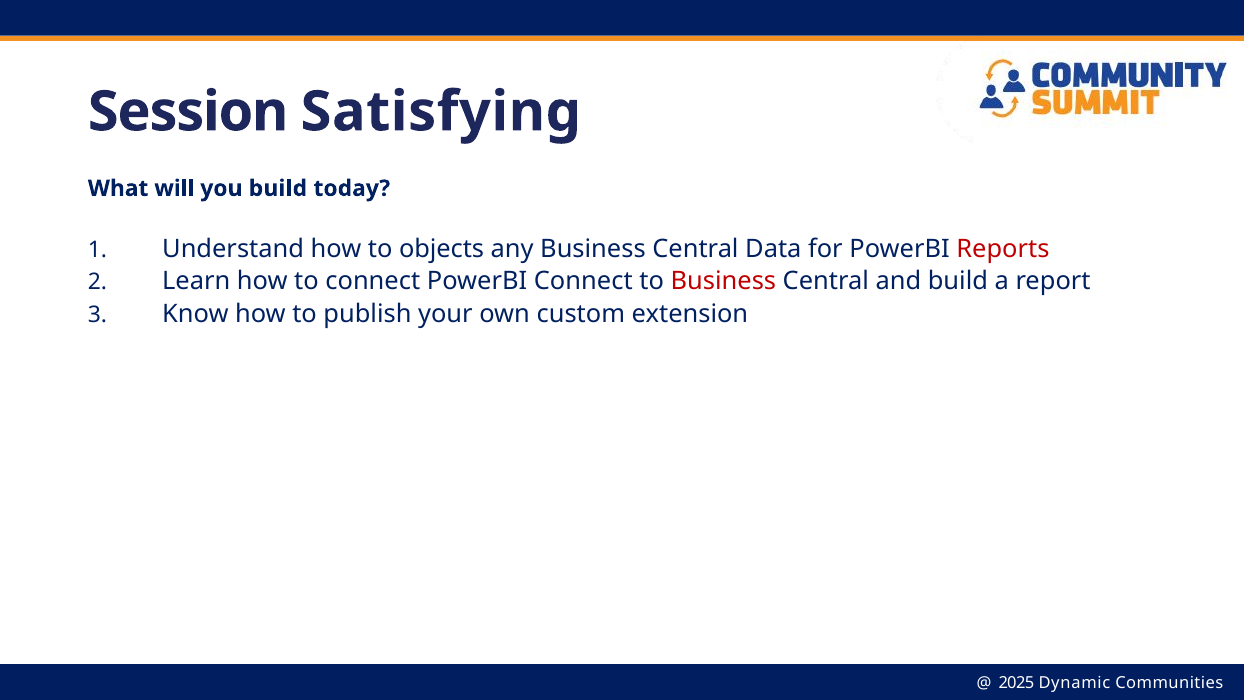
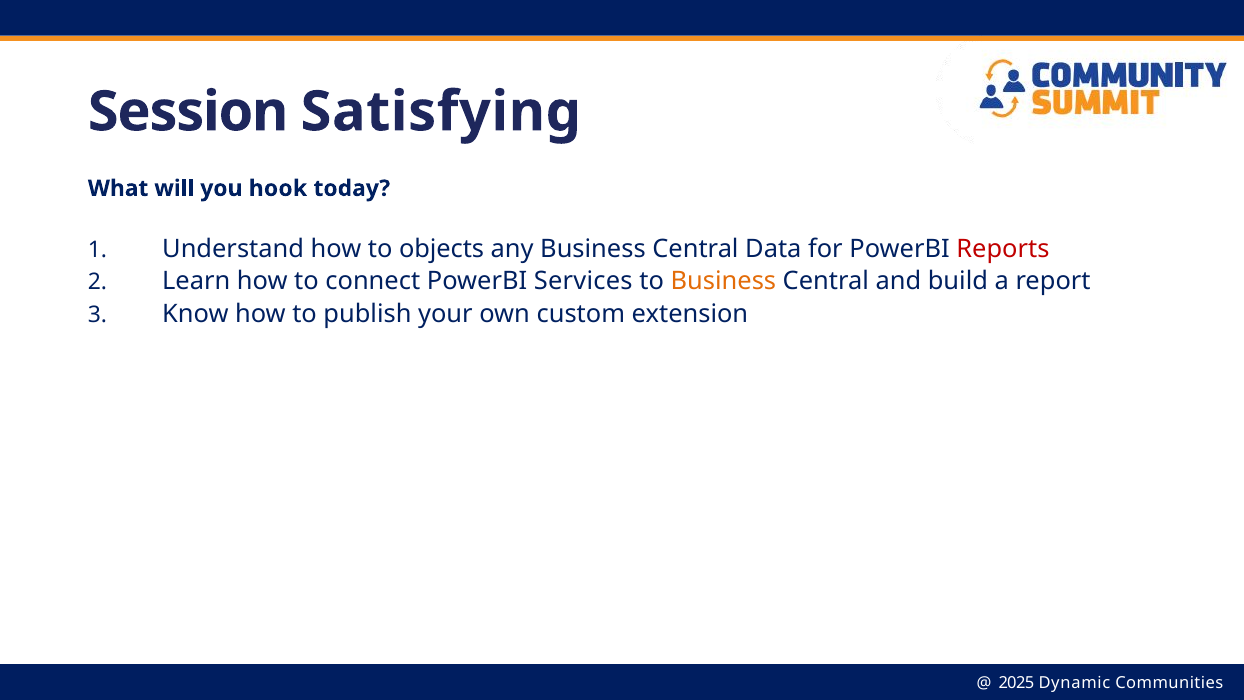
you build: build -> hook (278, 188)
PowerBI Connect: Connect -> Services (583, 281)
Business colour: red -> orange (723, 281)
